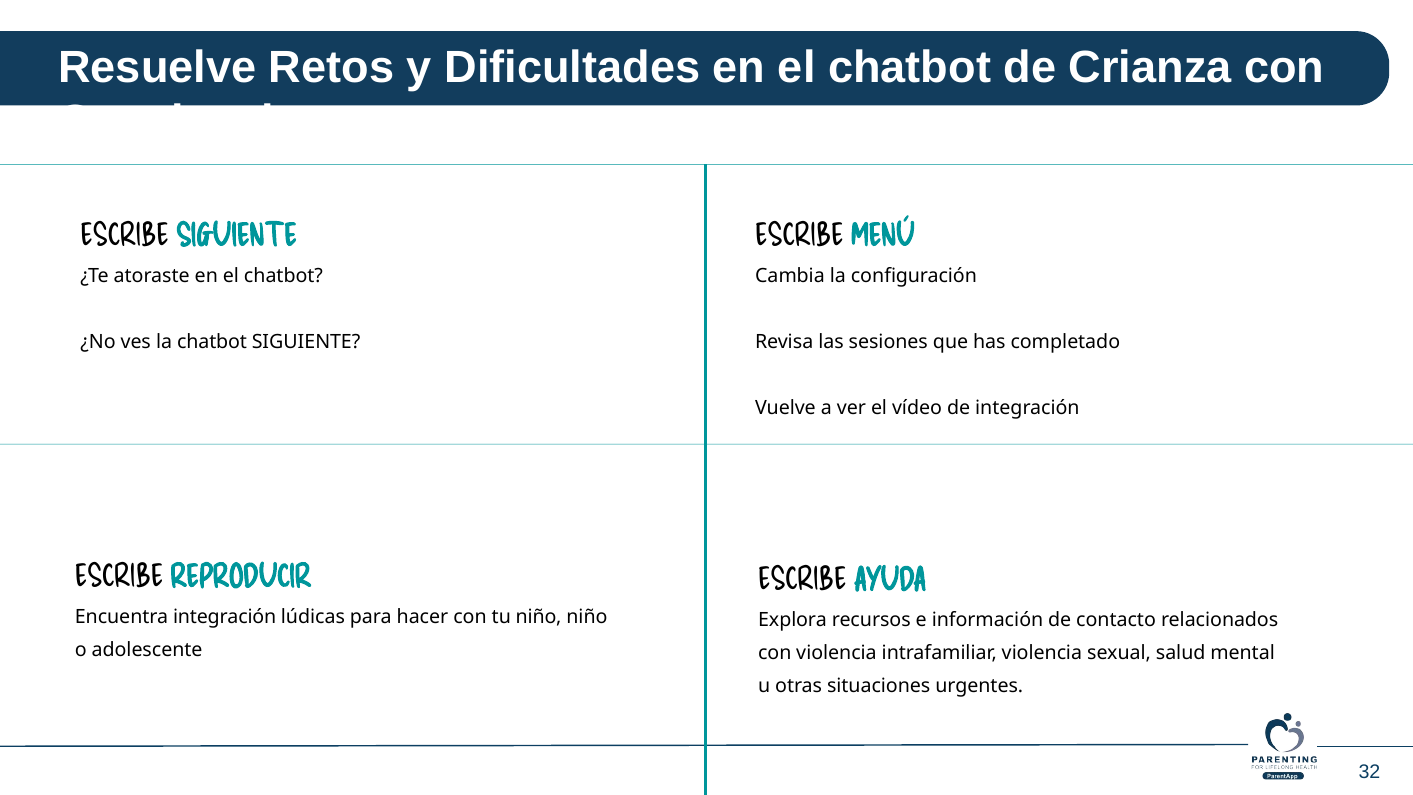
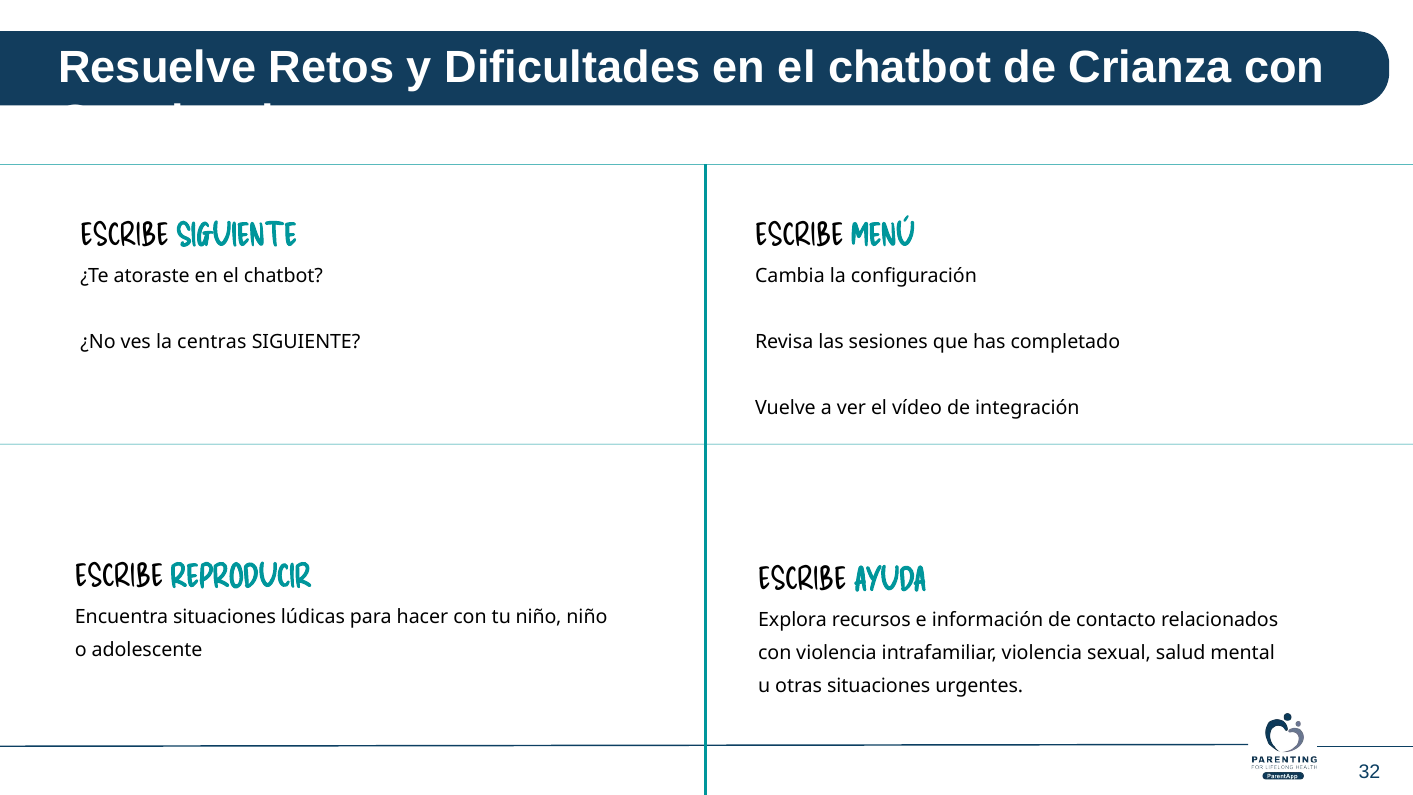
la chatbot: chatbot -> centras (212, 342)
Encuentra integración: integración -> situaciones (225, 617)
